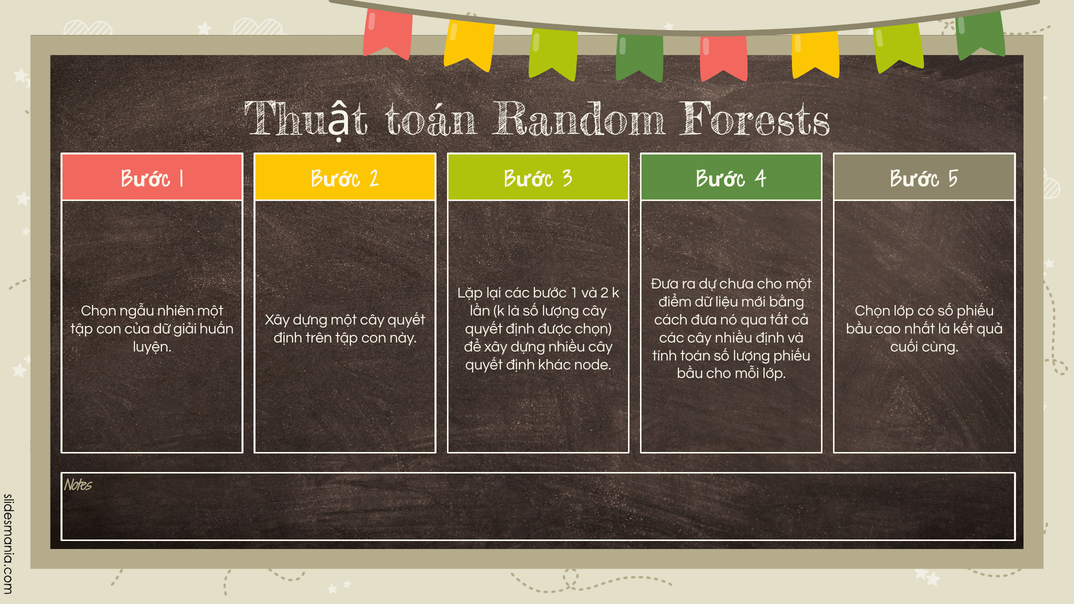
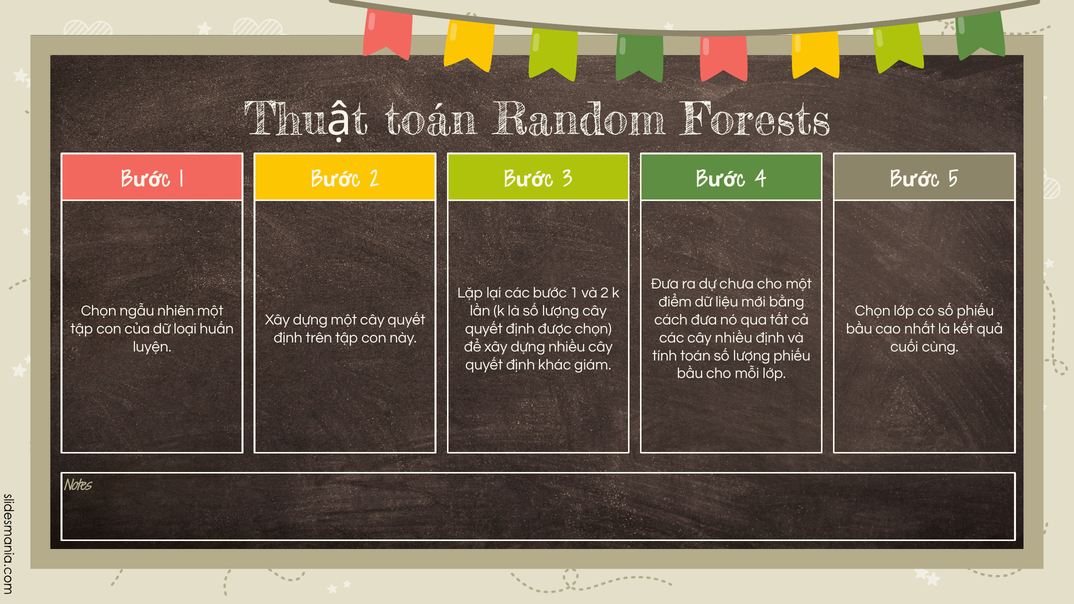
giải: giải -> loại (185, 329)
node: node -> giám (593, 365)
